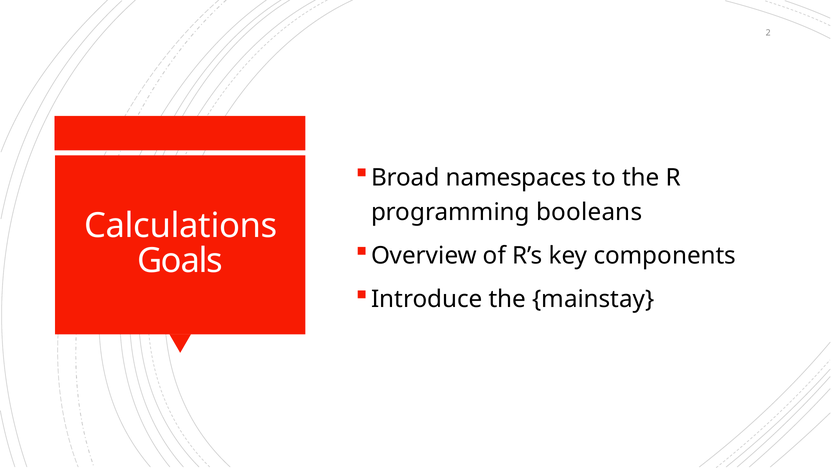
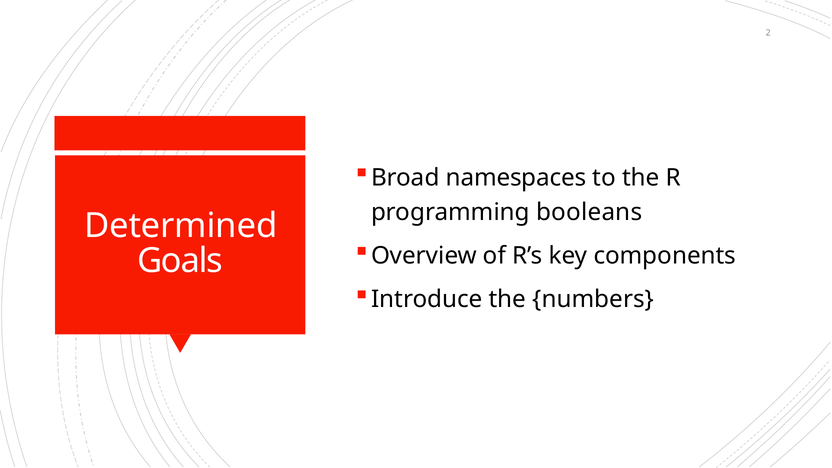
Calculations: Calculations -> Determined (181, 226)
mainstay: mainstay -> numbers (593, 299)
